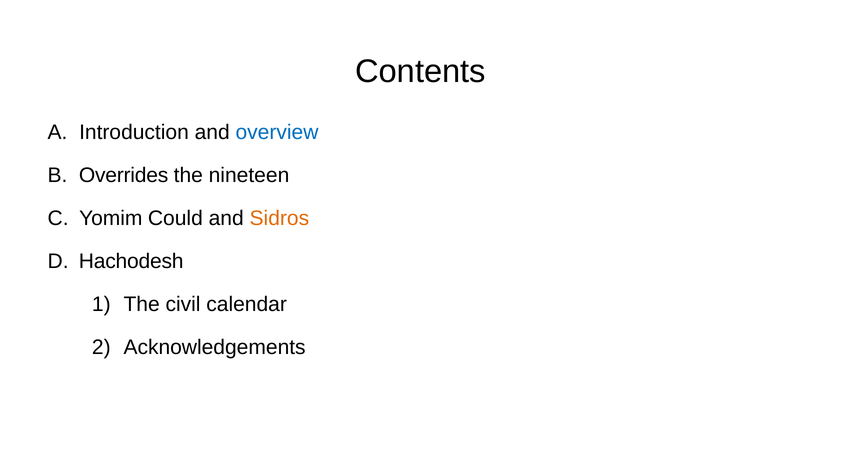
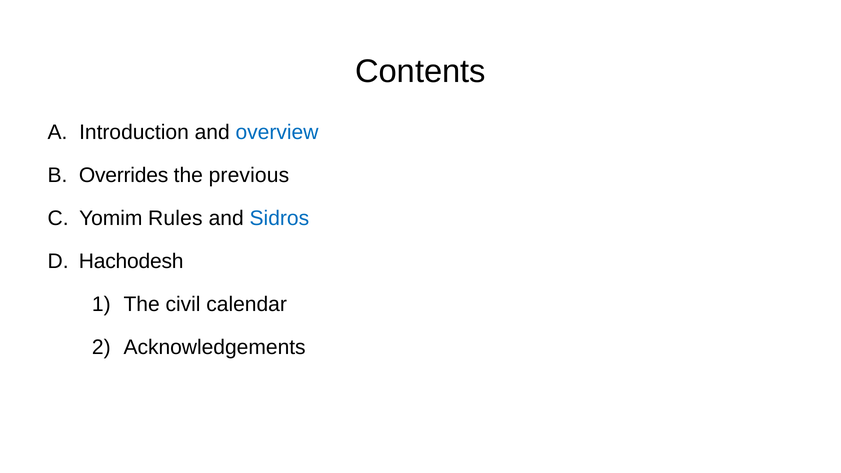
nineteen: nineteen -> previous (249, 175)
Could: Could -> Rules (175, 218)
Sidros colour: orange -> blue (279, 218)
